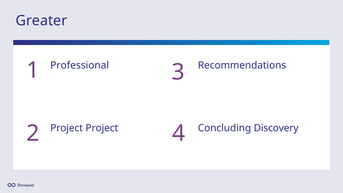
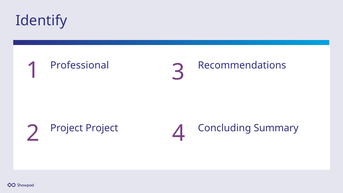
Greater: Greater -> Identify (41, 21)
Discovery: Discovery -> Summary (276, 128)
